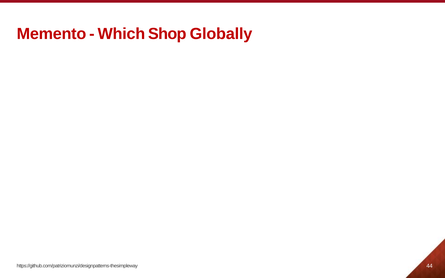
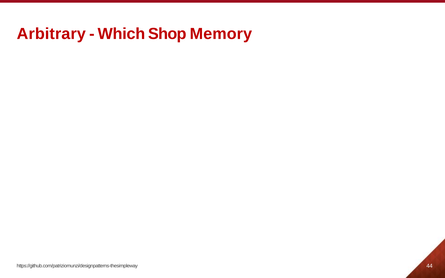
Memento: Memento -> Arbitrary (51, 34)
Globally: Globally -> Memory (221, 34)
